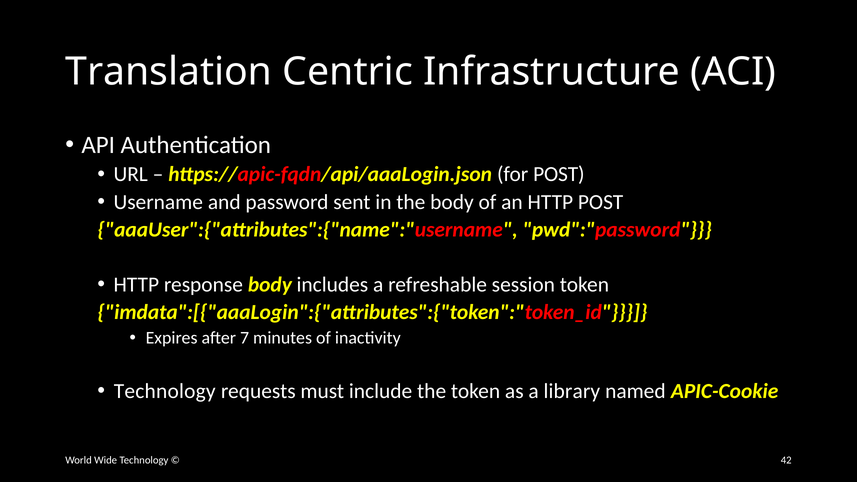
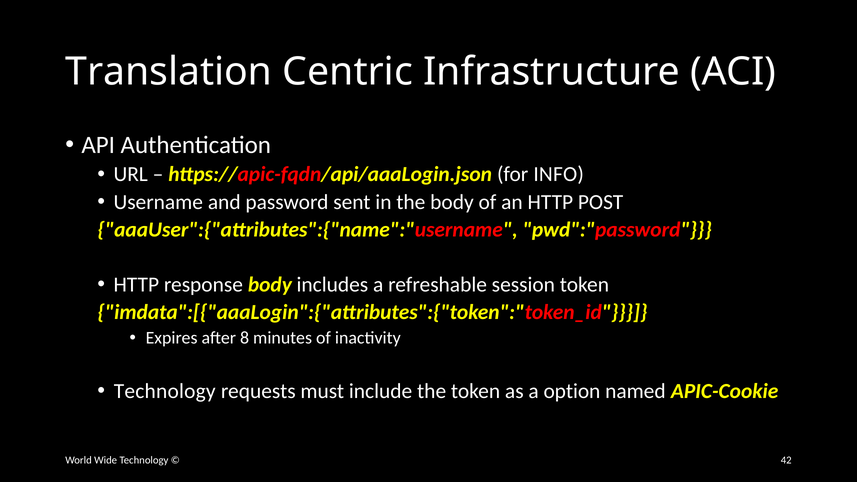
for POST: POST -> INFO (559, 174)
7: 7 -> 8 (245, 338)
library: library -> option (572, 391)
